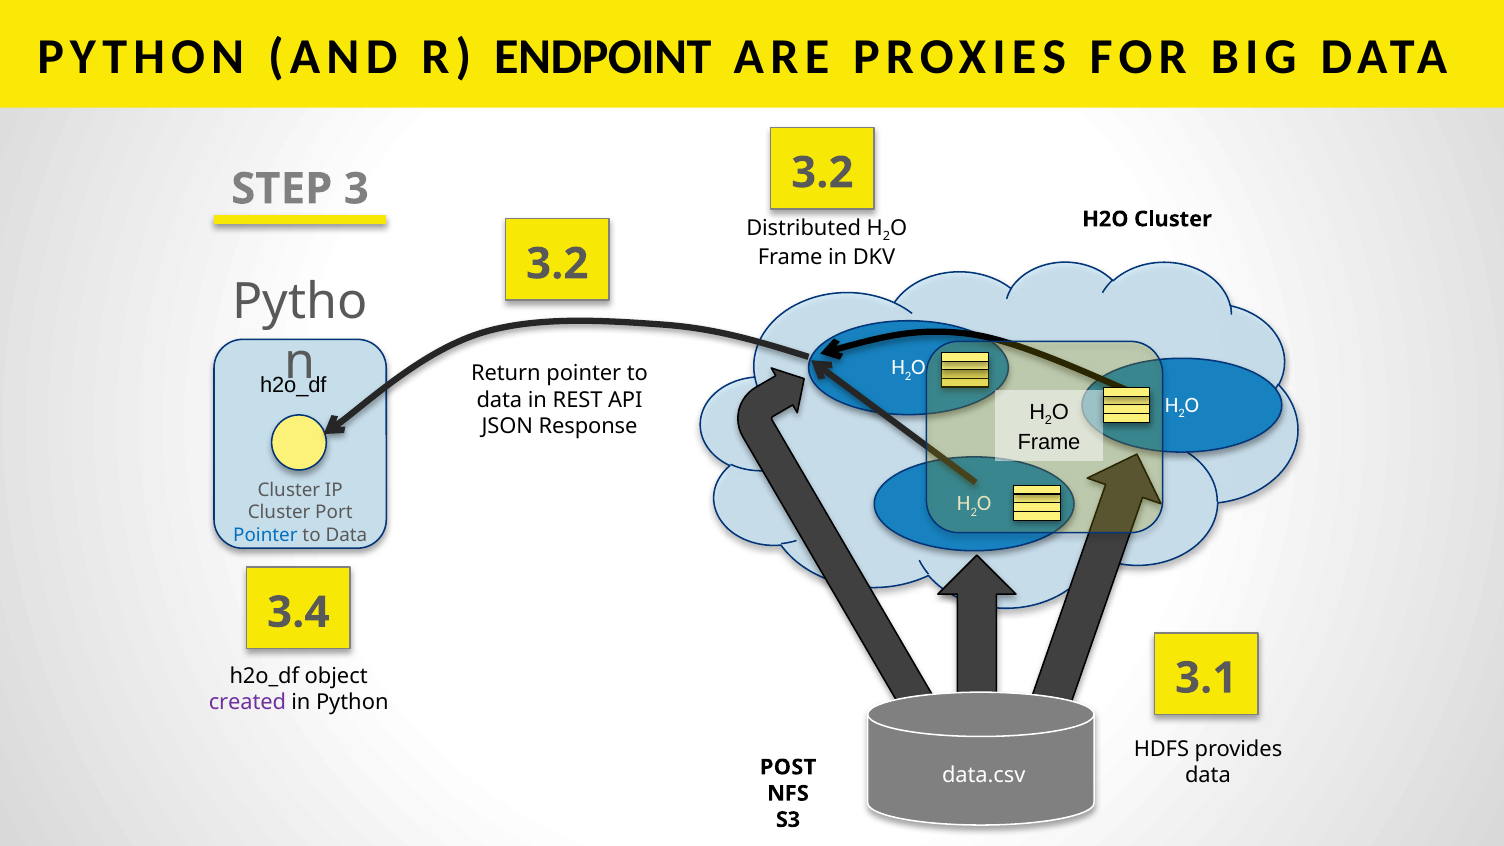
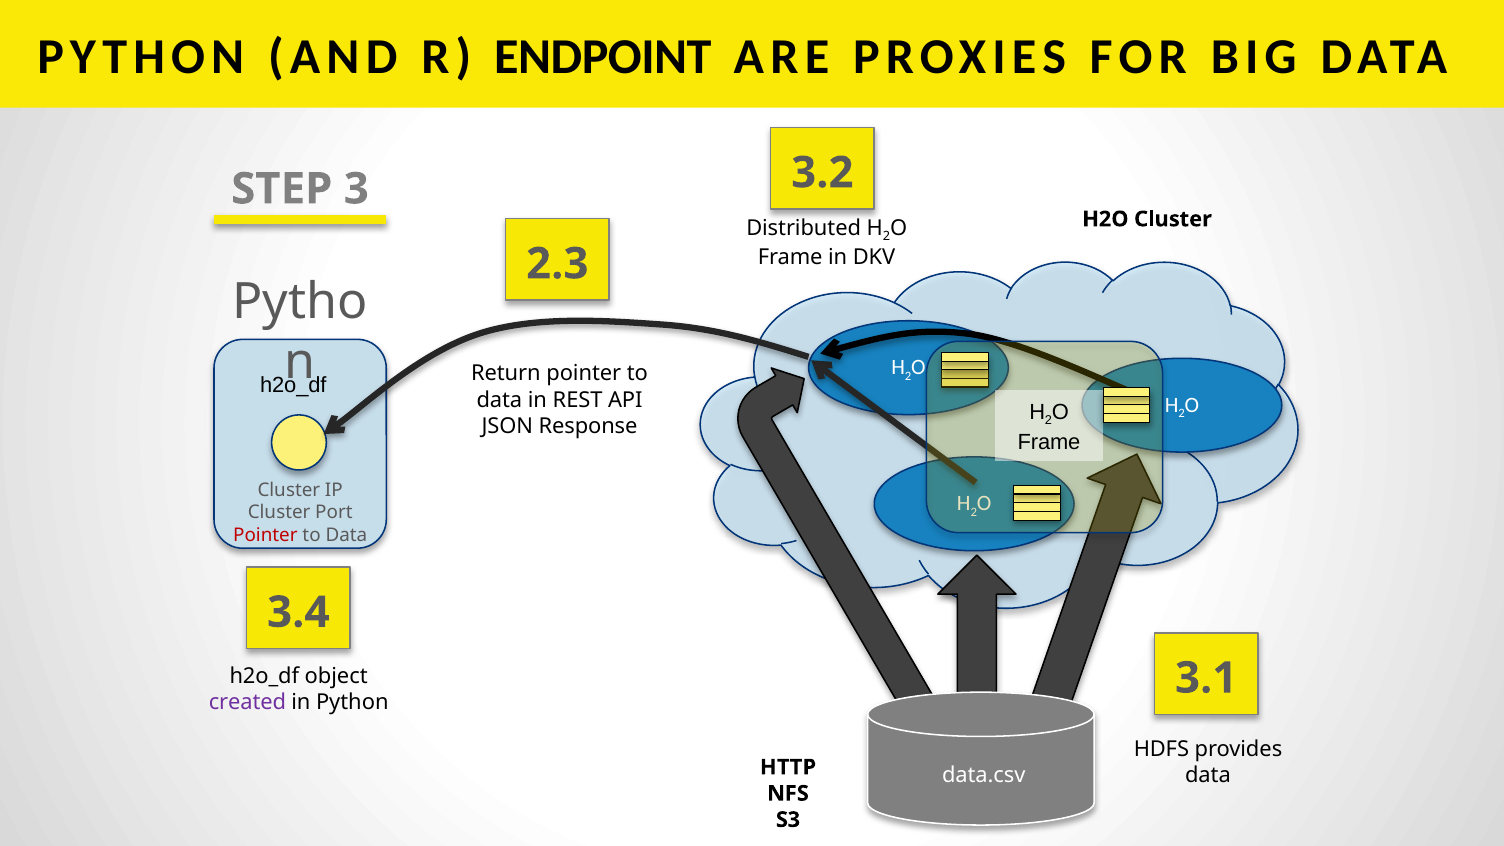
3.2: 3.2 -> 2.3 (557, 264)
Pointer colour: blue -> red (265, 535)
POST: POST -> HTTP (788, 767)
